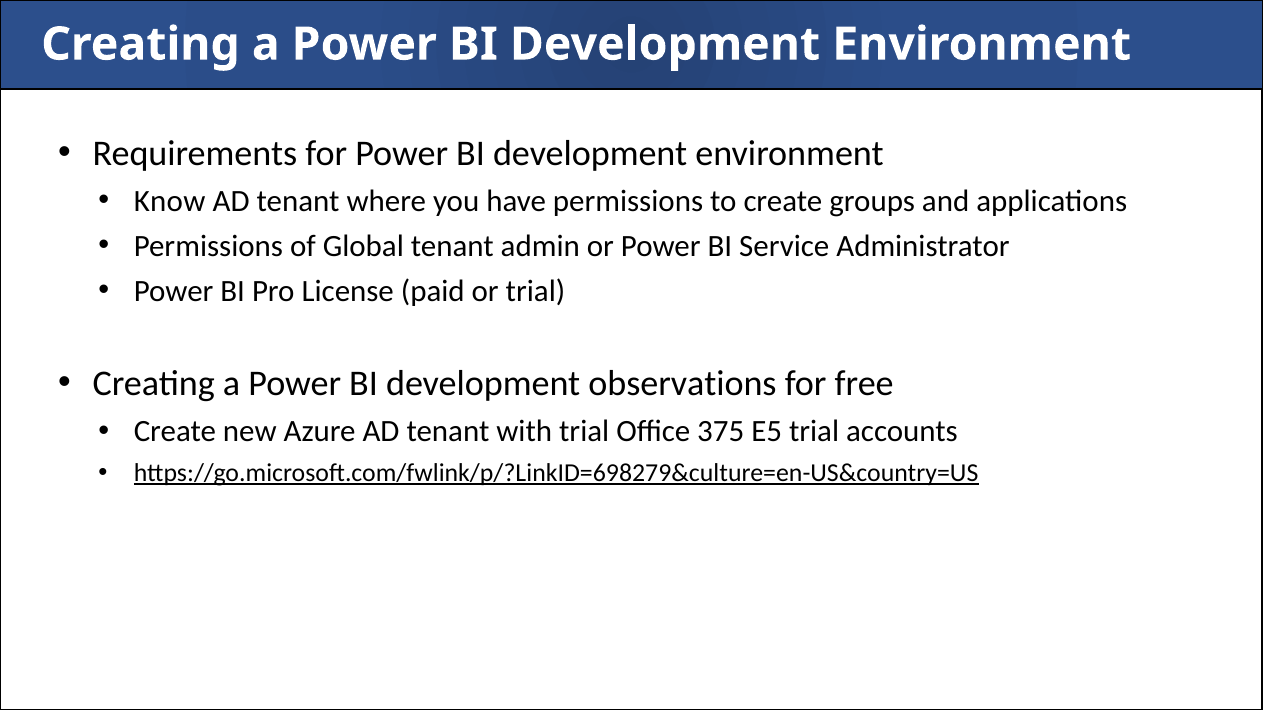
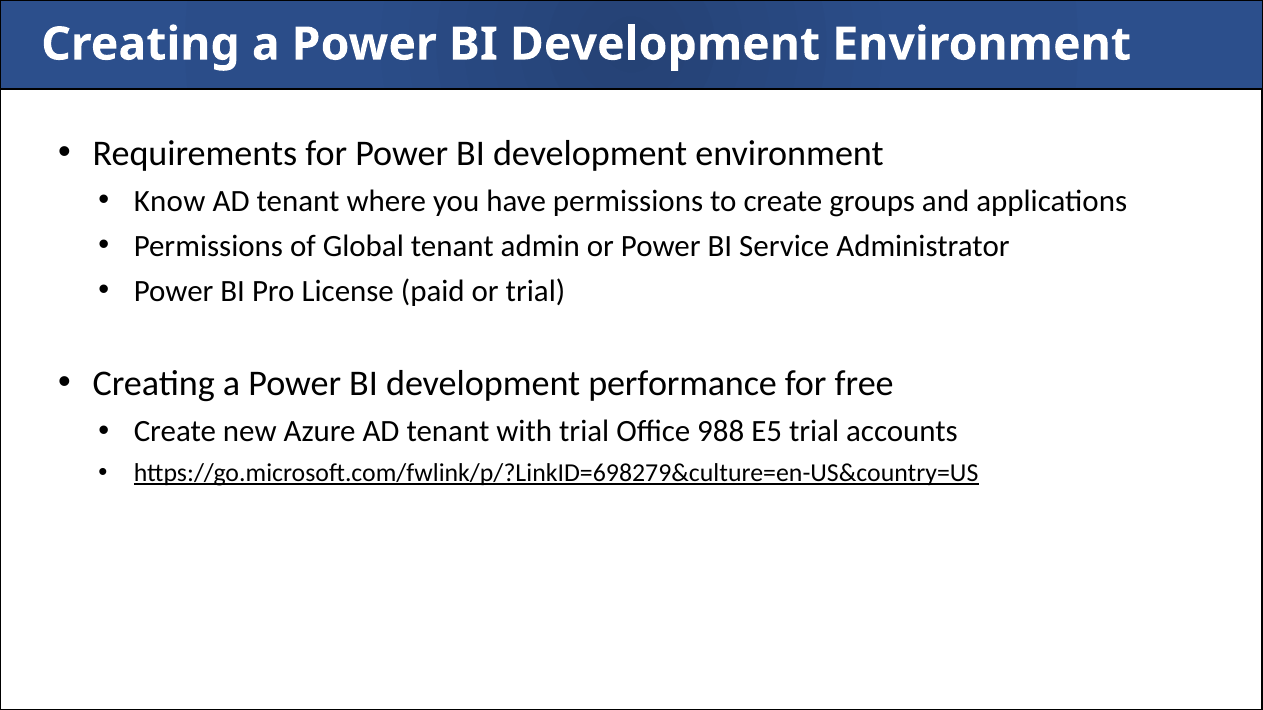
observations: observations -> performance (683, 384)
375: 375 -> 988 (721, 432)
